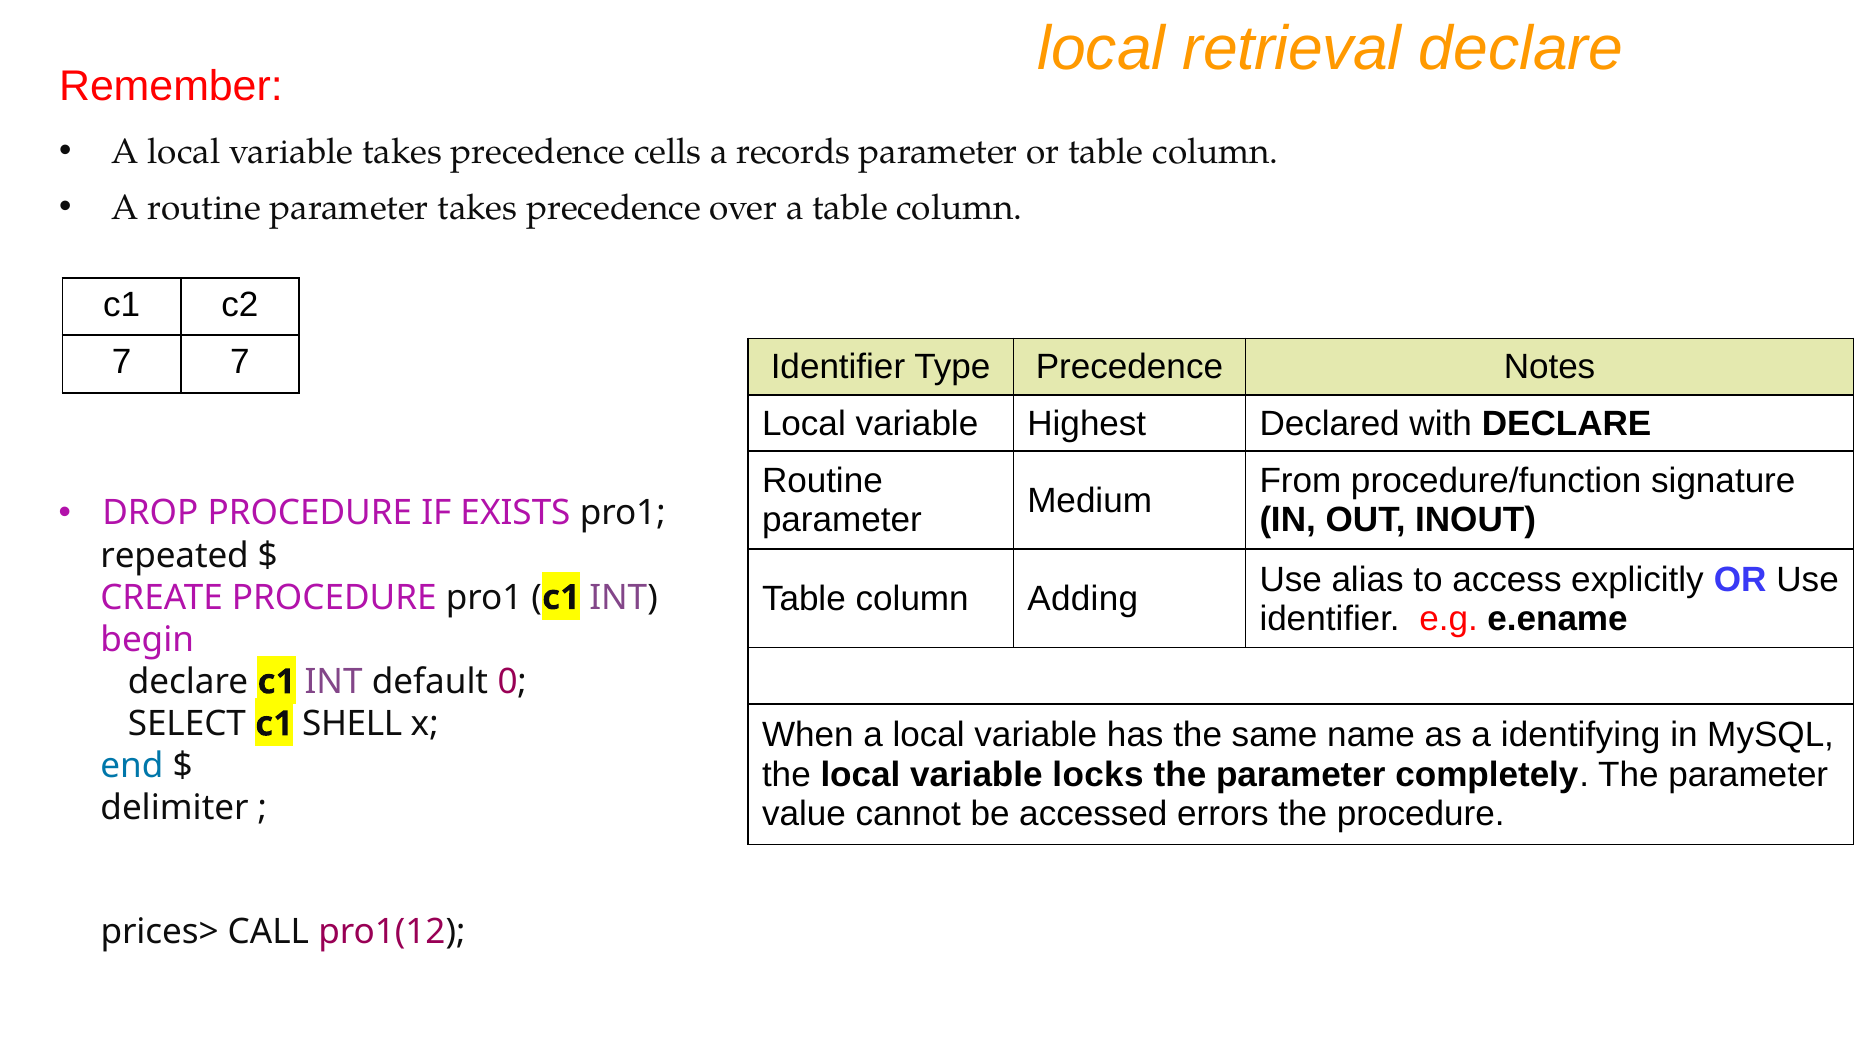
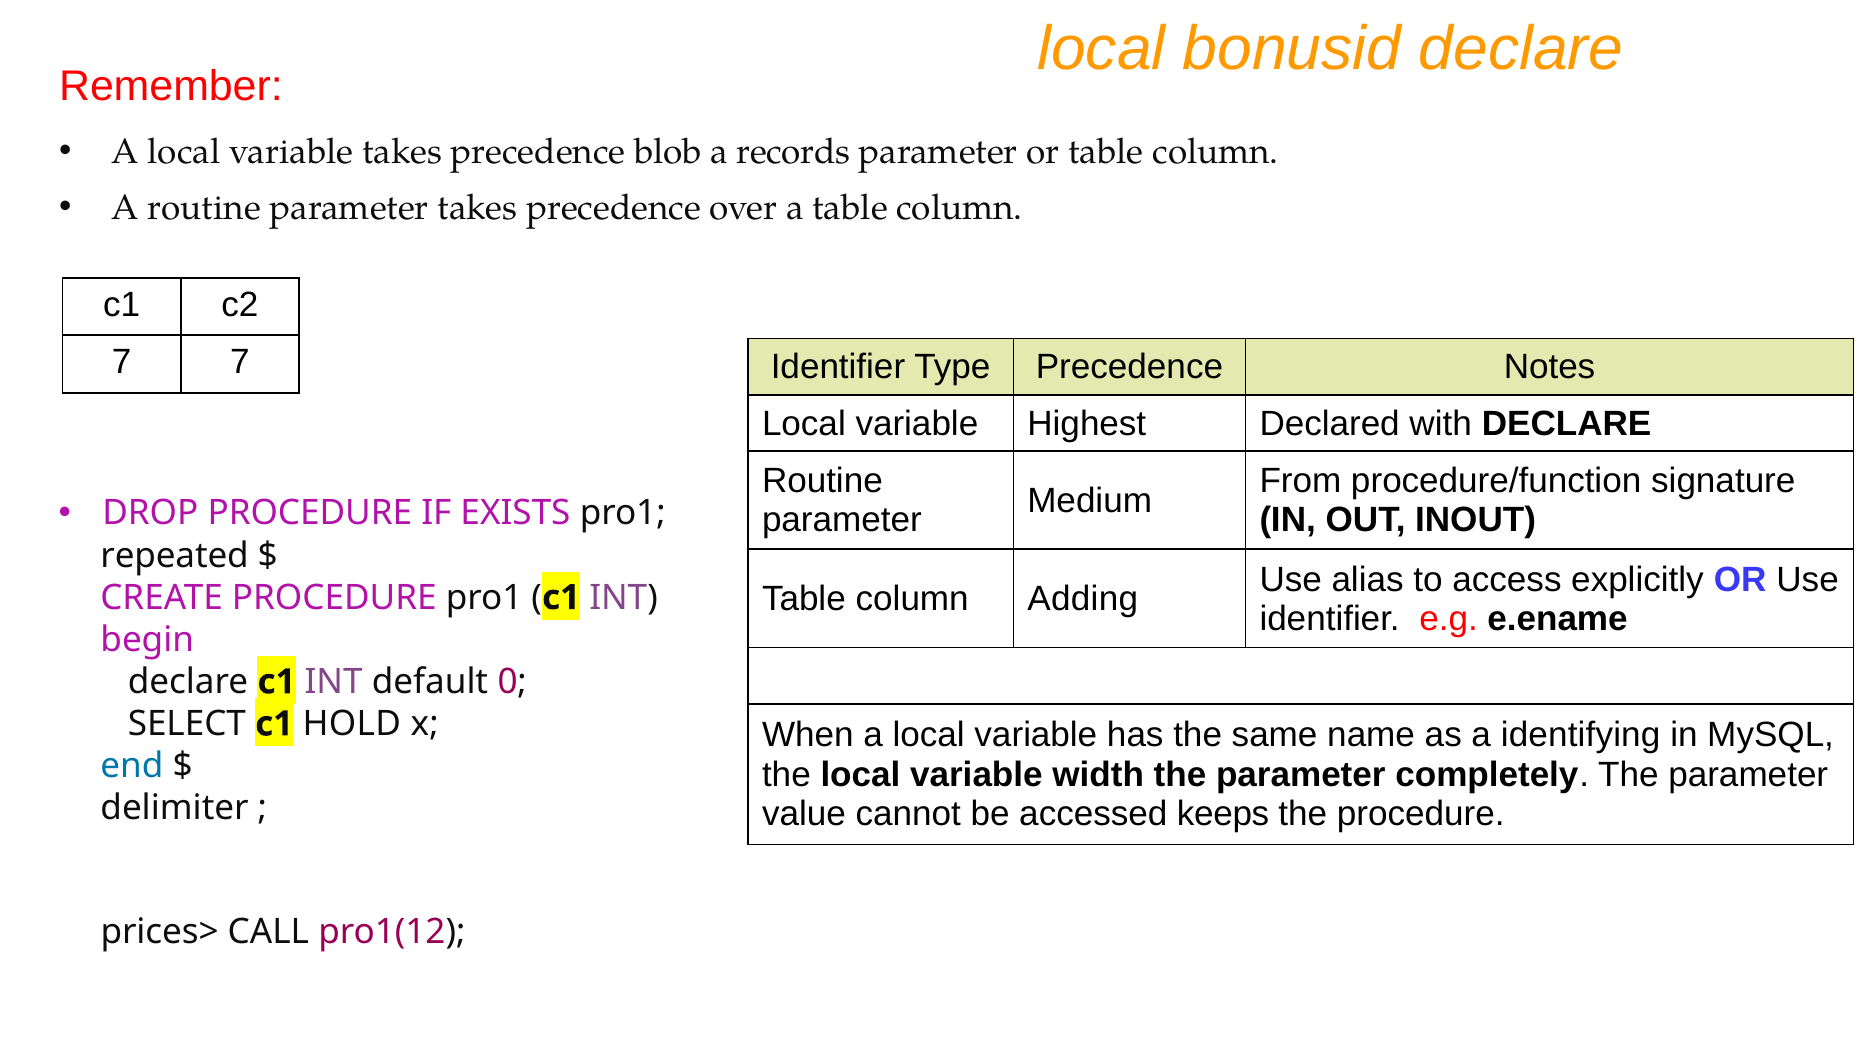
retrieval: retrieval -> bonusid (1292, 49)
cells: cells -> blob (668, 152)
SHELL: SHELL -> HOLD (352, 724)
locks: locks -> width (1098, 775)
errors: errors -> keeps (1223, 814)
